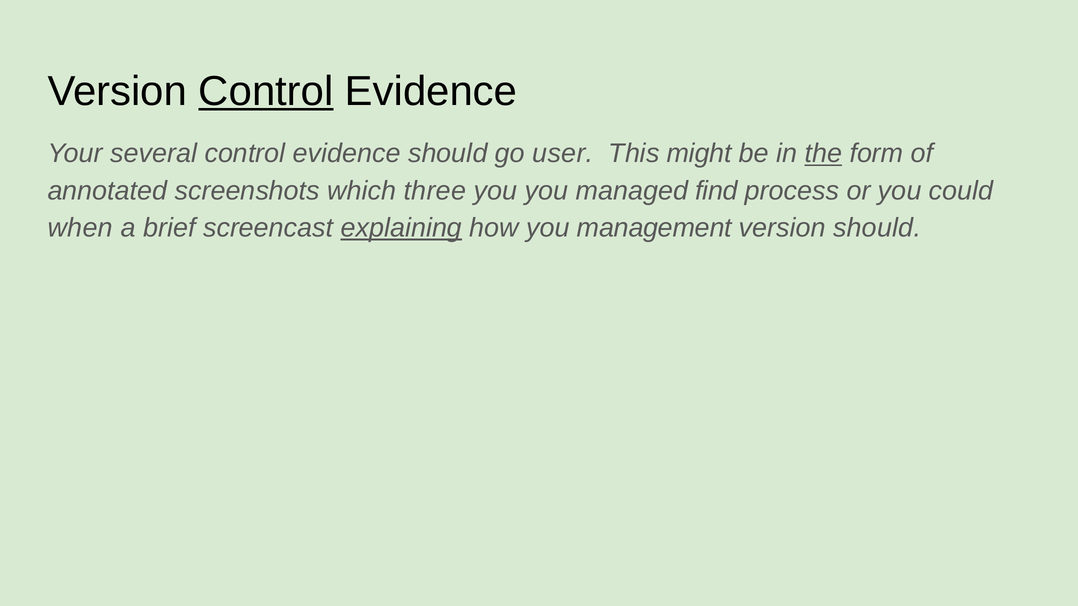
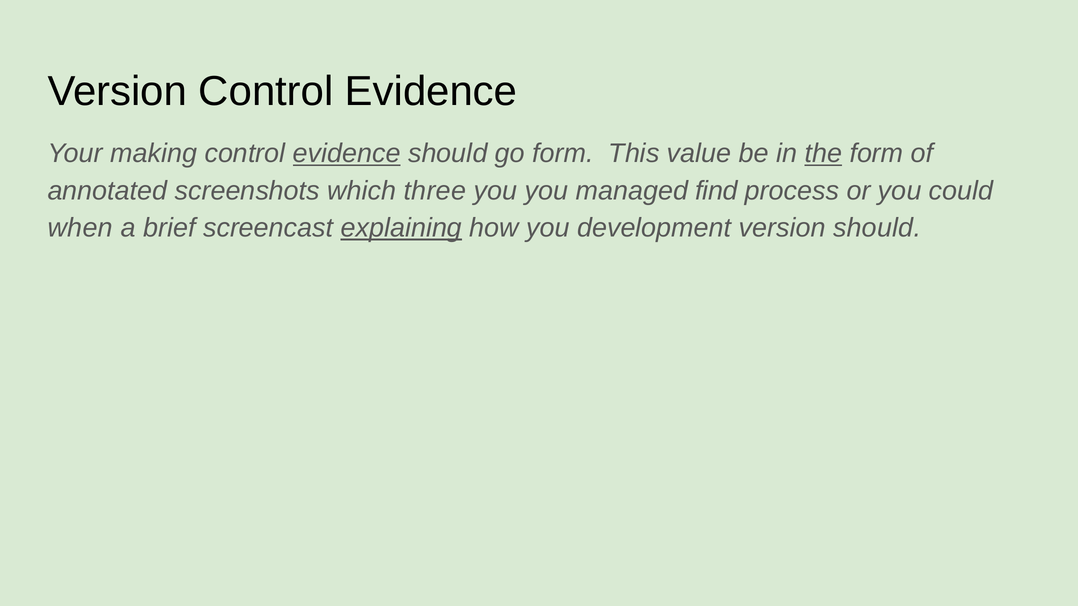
Control underline: present -> none (266, 91)
several: several -> making (154, 154)
evidence underline: none -> present (347, 154)
go user: user -> form (563, 154)
might: might -> value (699, 154)
management: management -> development (654, 228)
